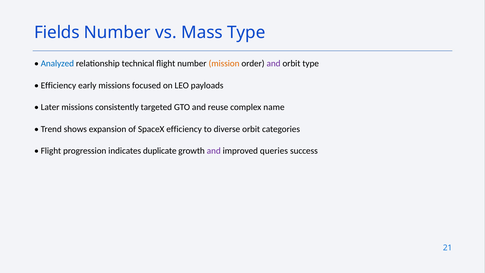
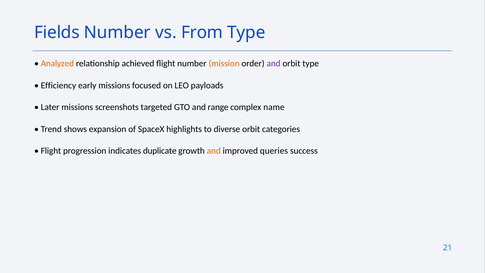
Mass: Mass -> From (202, 32)
Analyzed colour: blue -> orange (57, 64)
technical: technical -> achieved (138, 64)
consistently: consistently -> screenshots (117, 107)
reuse: reuse -> range (218, 107)
SpaceX efficiency: efficiency -> highlights (184, 129)
and colour: purple -> orange (214, 151)
